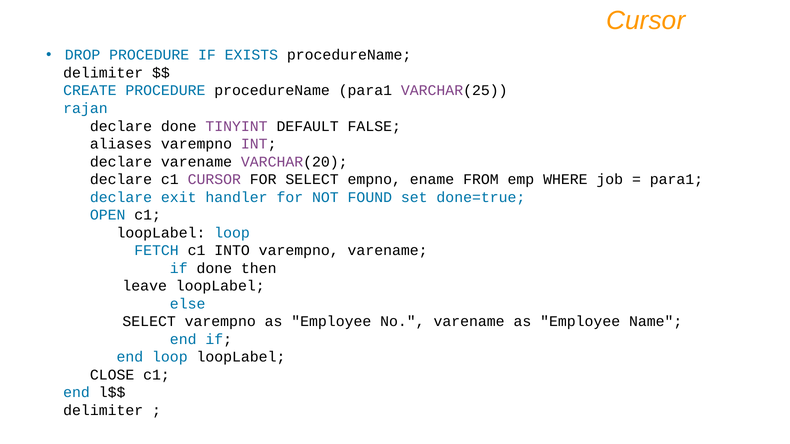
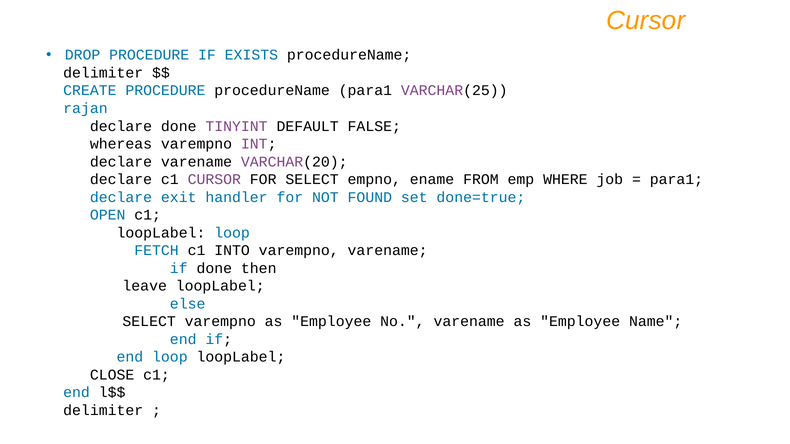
aliases: aliases -> whereas (121, 144)
